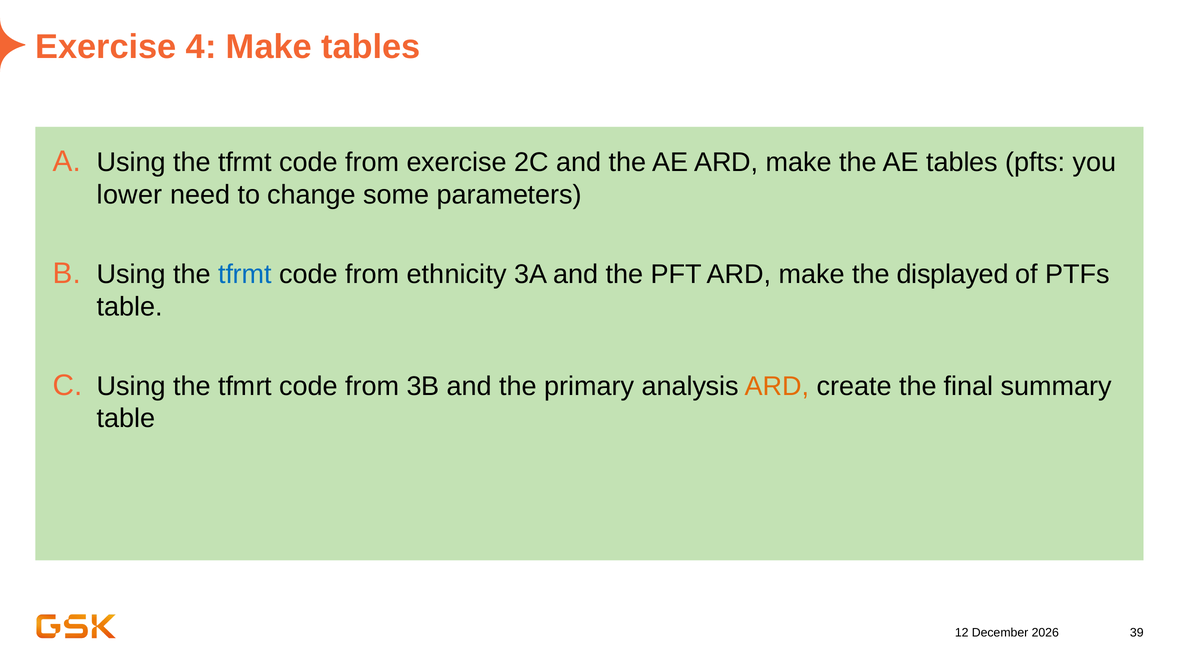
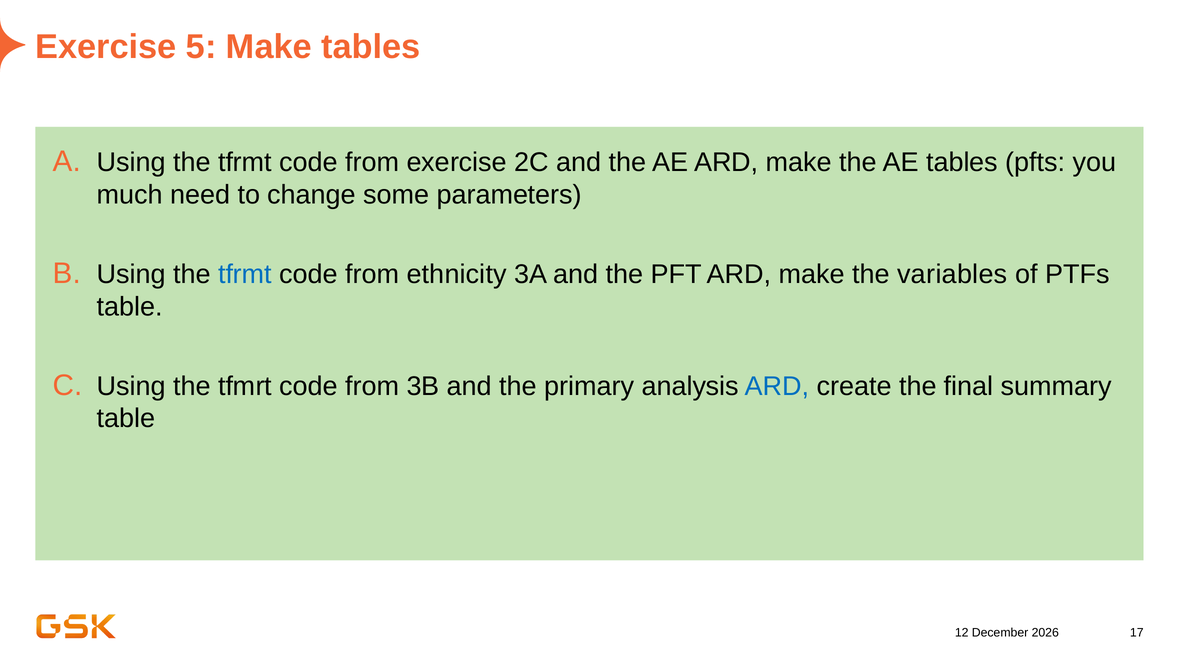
4: 4 -> 5 (201, 47)
lower: lower -> much (130, 195)
displayed: displayed -> variables (952, 274)
ARD colour: orange -> blue (777, 386)
39: 39 -> 17 (1137, 633)
